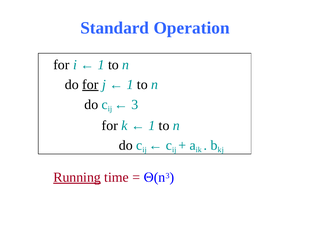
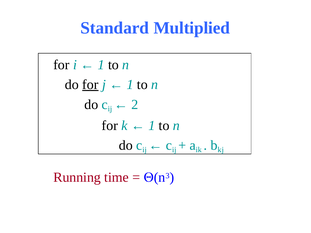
Operation: Operation -> Multiplied (192, 28)
3: 3 -> 2 (135, 105)
Running underline: present -> none (77, 178)
